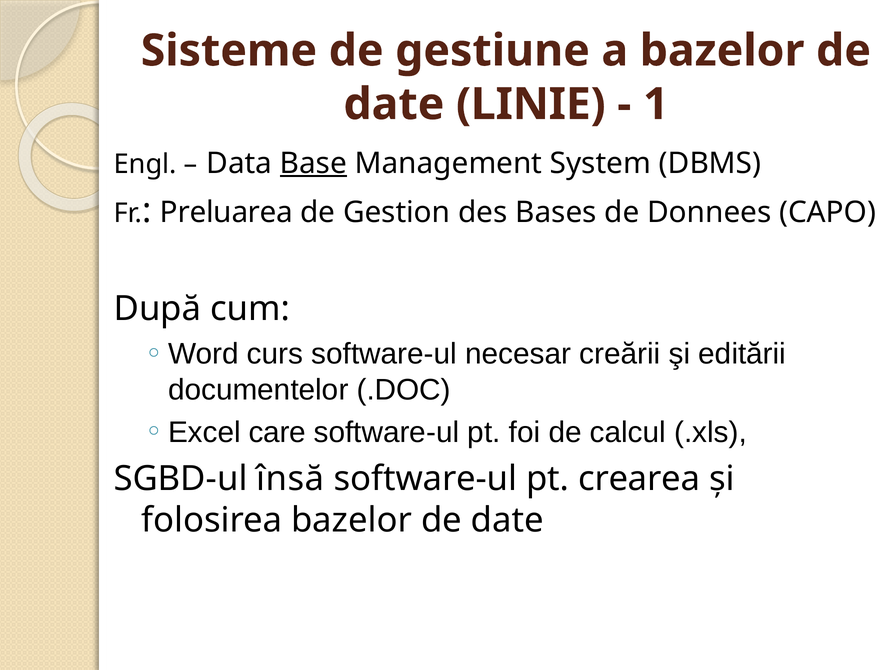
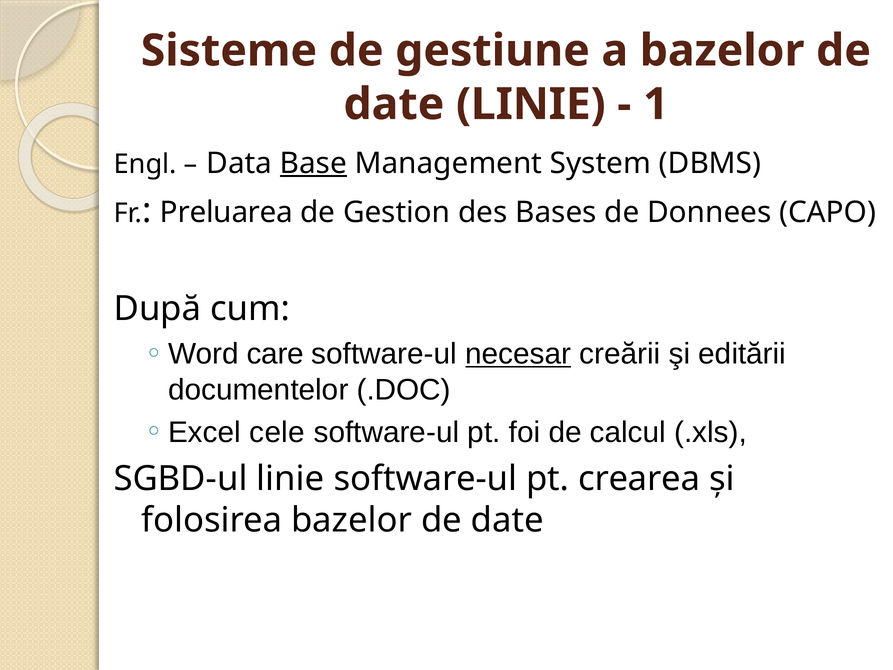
curs: curs -> care (275, 354)
necesar underline: none -> present (518, 354)
care: care -> cele (277, 432)
SGBD-ul însă: însă -> linie (290, 479)
